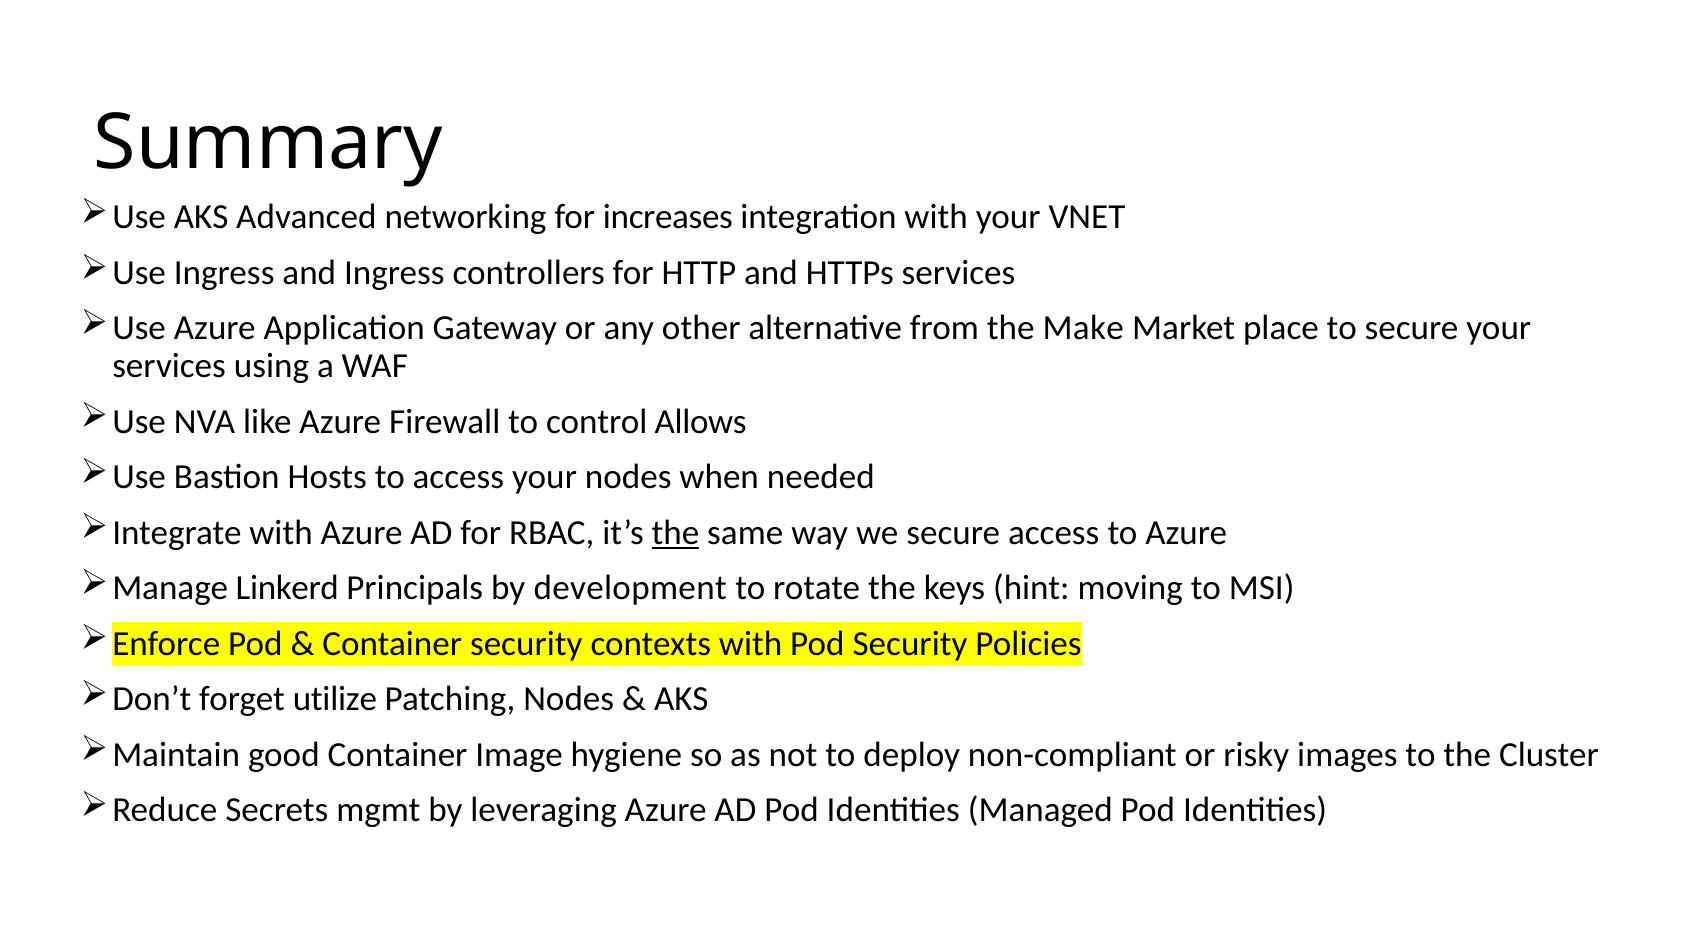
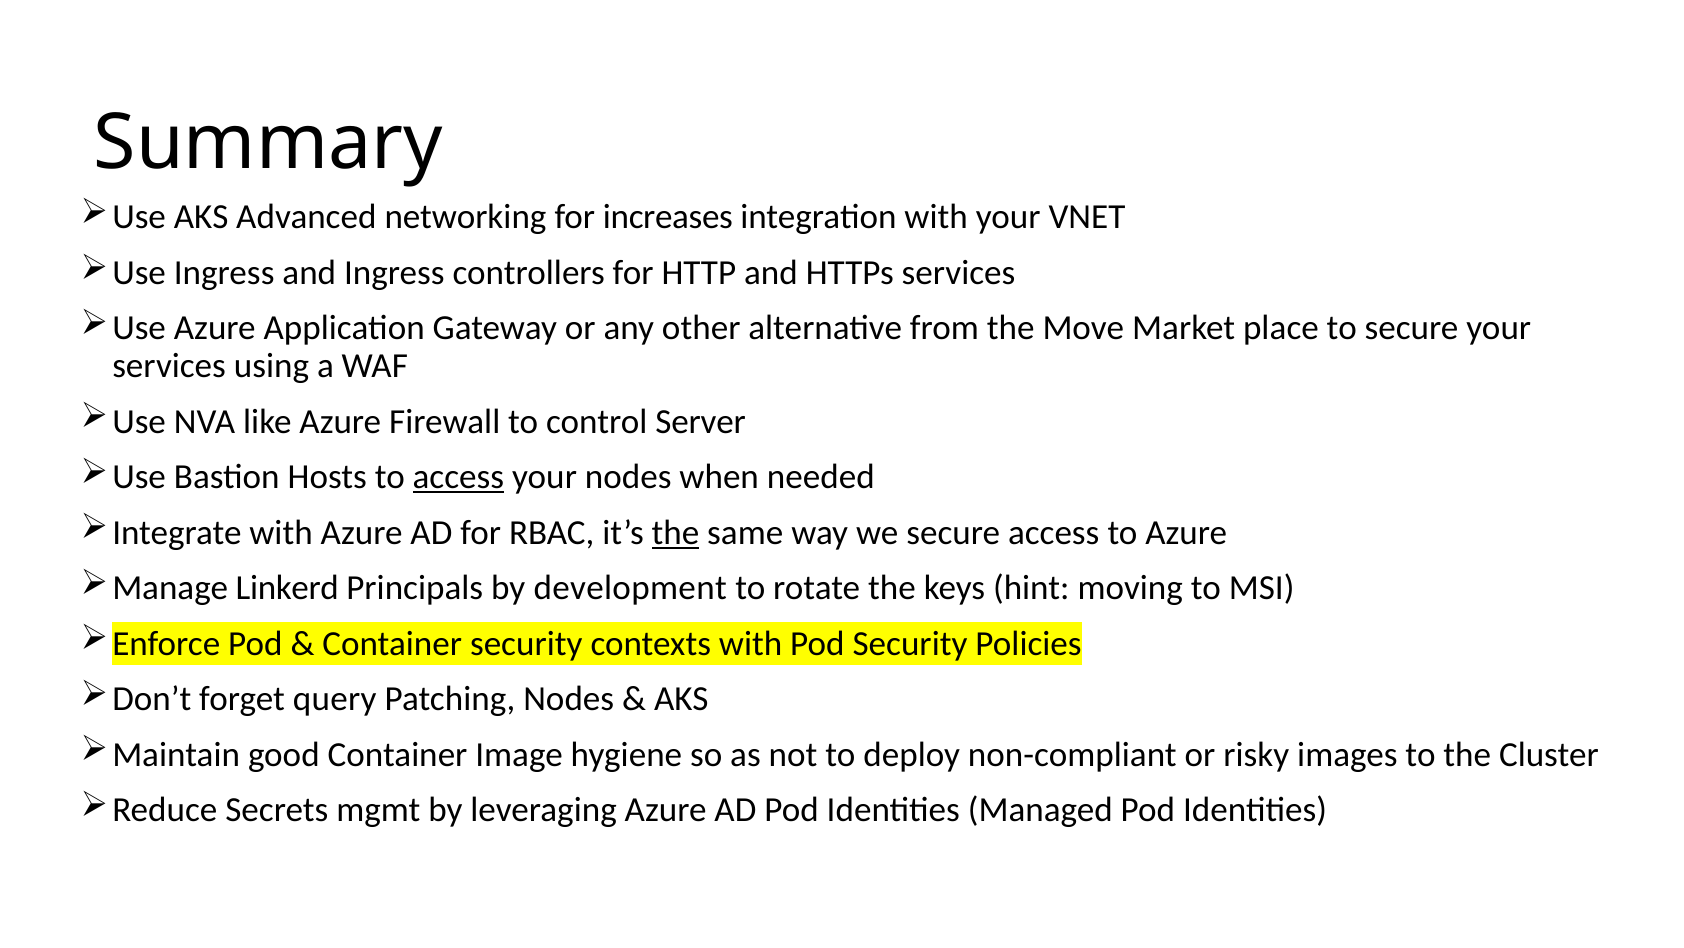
Make: Make -> Move (1083, 328)
Allows: Allows -> Server (701, 421)
access underline: none -> present (458, 477)
utilize: utilize -> query (335, 698)
